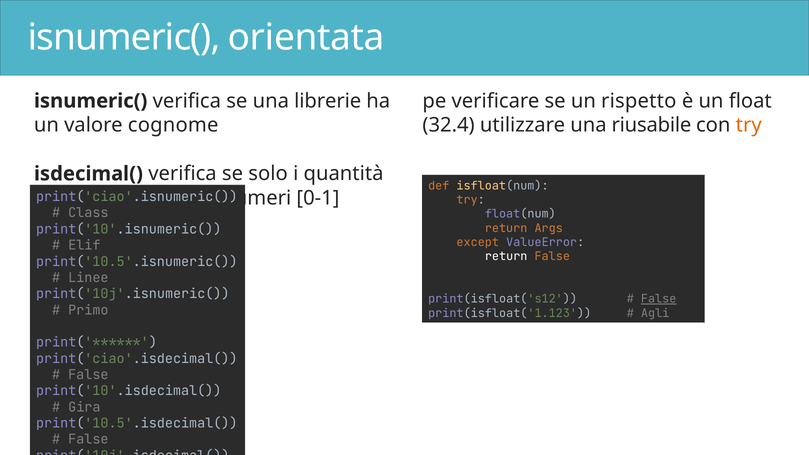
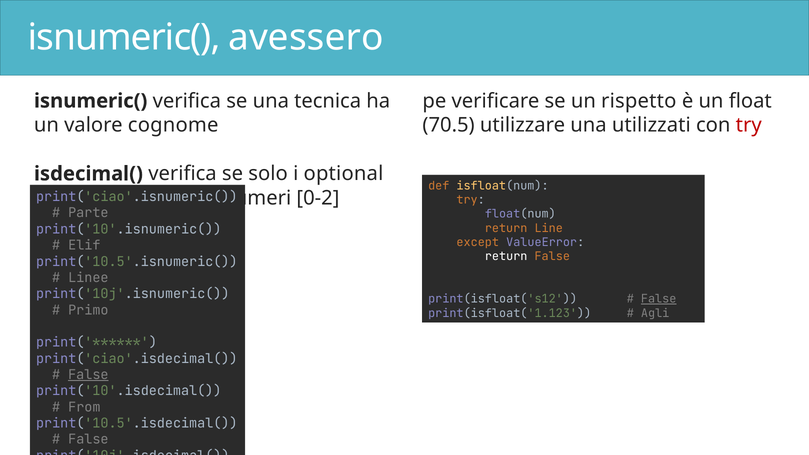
orientata: orientata -> avessero (306, 37)
librerie: librerie -> tecnica (328, 101)
32.4: 32.4 -> 70.5 (449, 125)
riusabile: riusabile -> utilizzati (651, 125)
try colour: orange -> red (749, 125)
quantità: quantità -> optional (343, 174)
0-1: 0-1 -> 0-2 (318, 198)
Class: Class -> Parte (88, 213)
Args: Args -> Line (549, 228)
False underline: none -> present (88, 375)
Gira: Gira -> From (84, 407)
